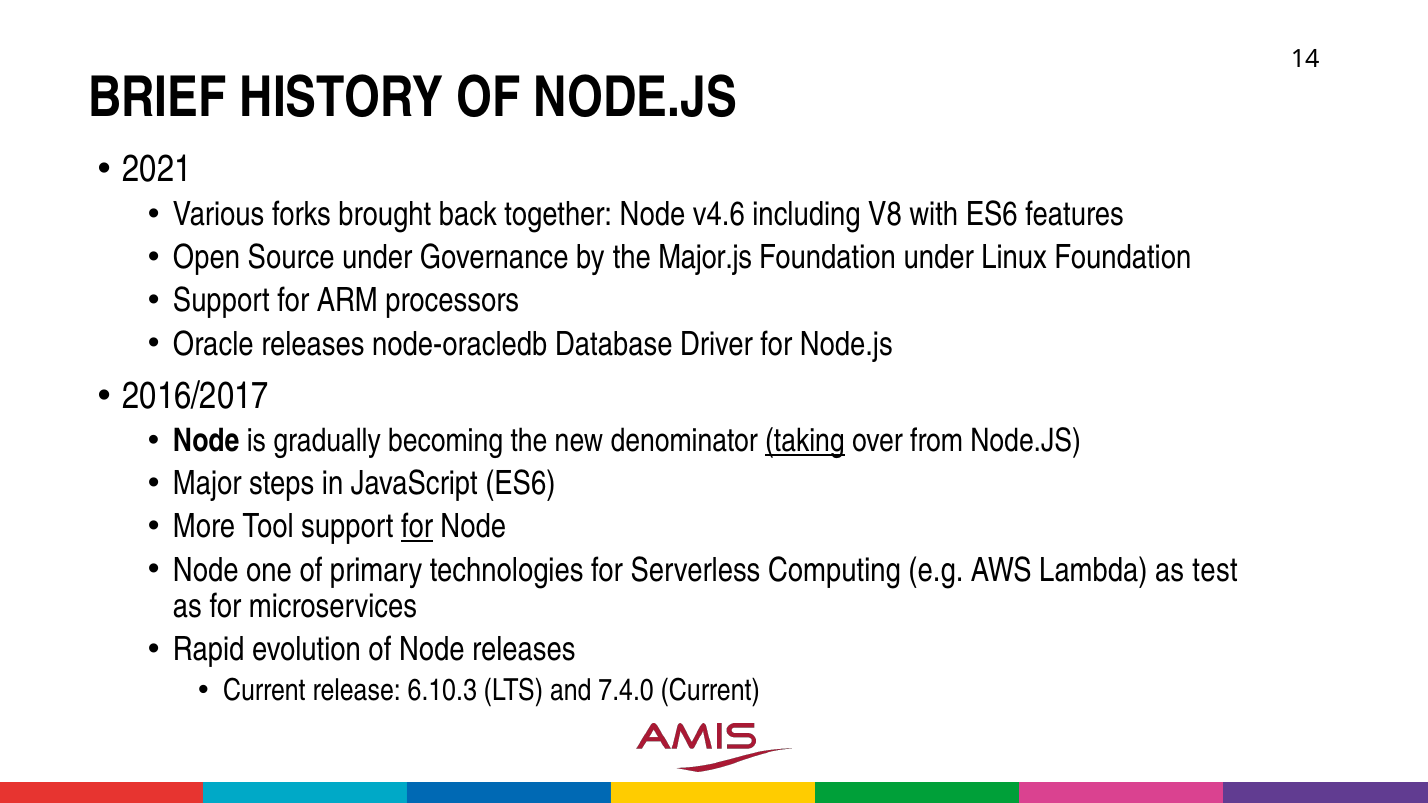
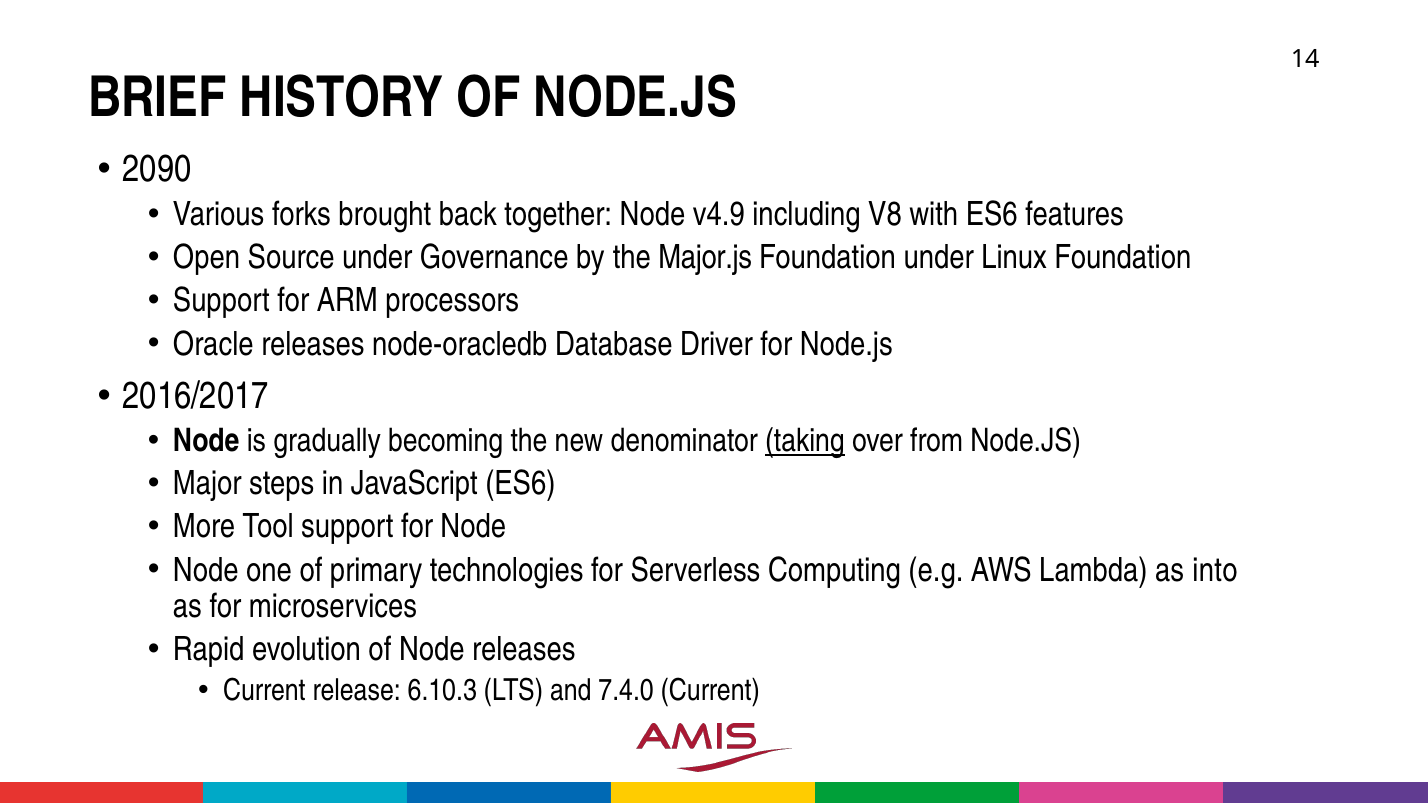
2021: 2021 -> 2090 (157, 169)
v4.6: v4.6 -> v4.9 (719, 215)
for underline: present -> none (417, 527)
test: test -> into (1215, 570)
